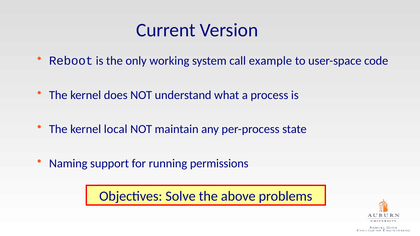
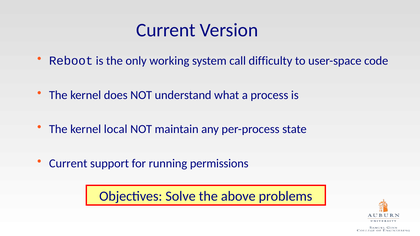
example: example -> difficulty (270, 61)
Naming: Naming -> Current (68, 164)
